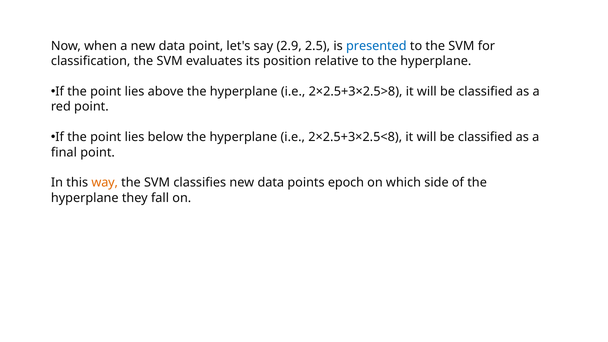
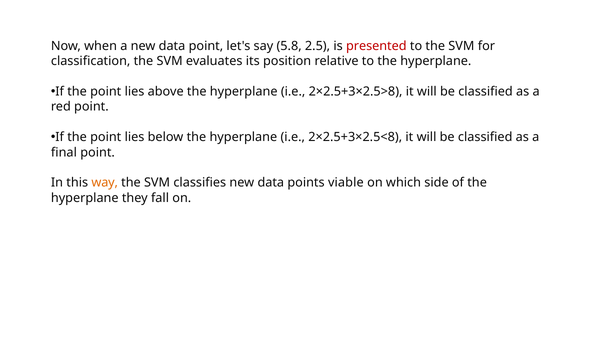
2.9: 2.9 -> 5.8 (289, 46)
presented colour: blue -> red (376, 46)
epoch: epoch -> viable (346, 183)
